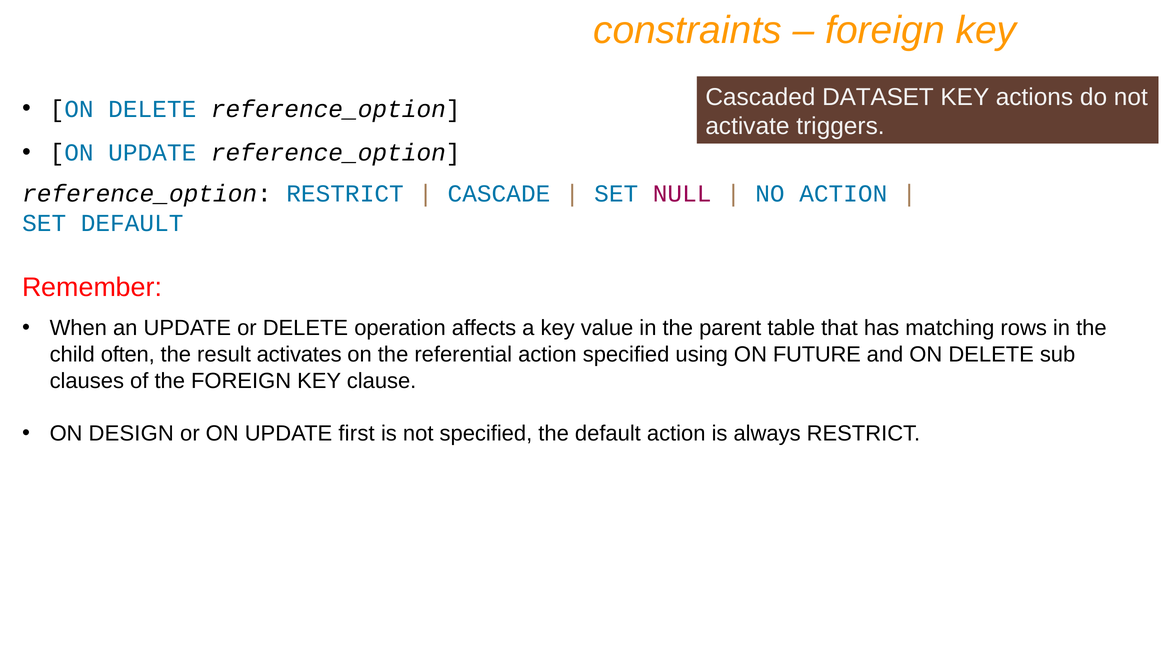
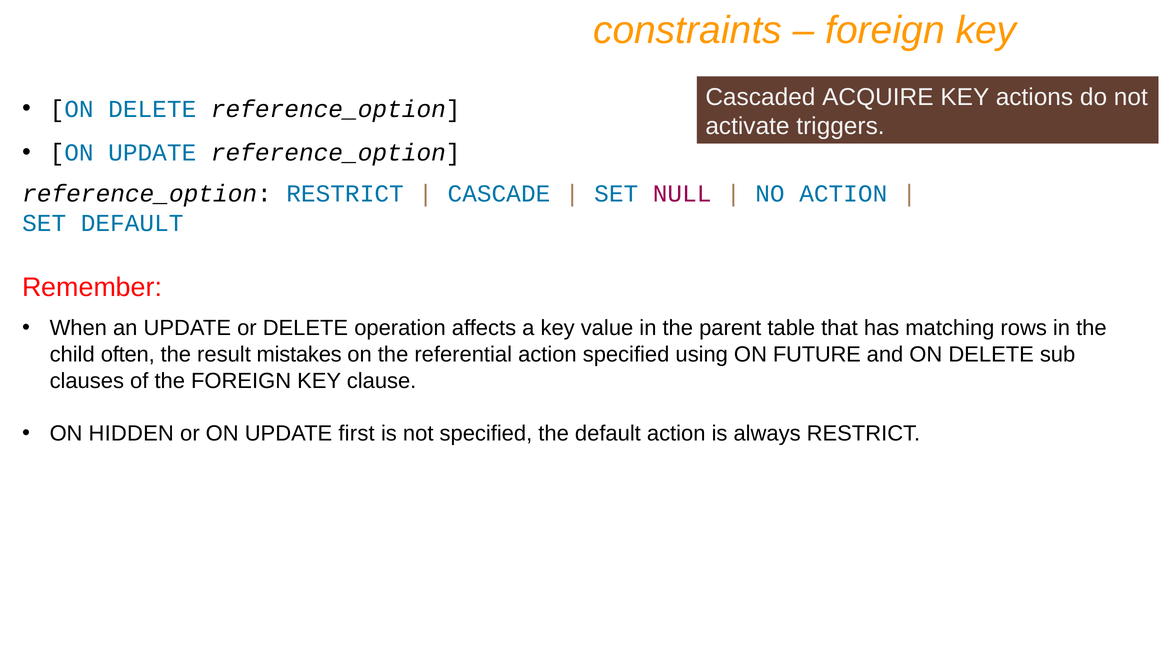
DATASET: DATASET -> ACQUIRE (878, 97)
activates: activates -> mistakes (299, 355)
DESIGN: DESIGN -> HIDDEN (131, 434)
